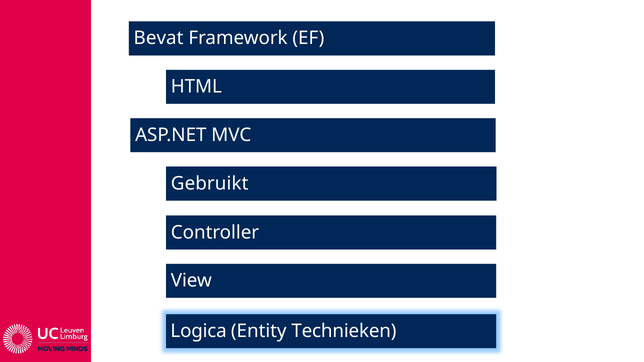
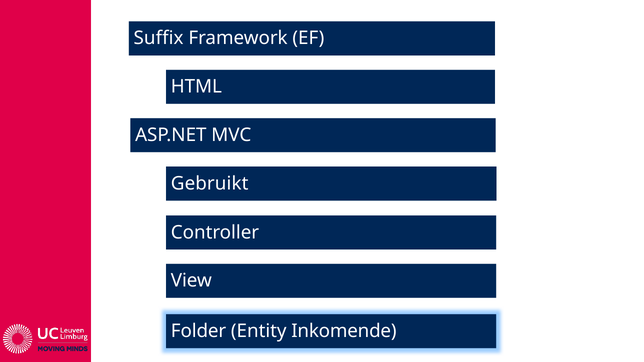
Bevat: Bevat -> Suffix (159, 38)
Logica: Logica -> Folder (199, 331)
Technieken: Technieken -> Inkomende (344, 331)
